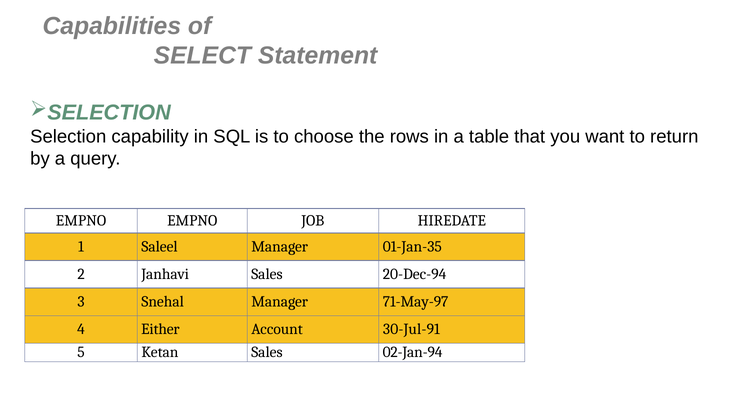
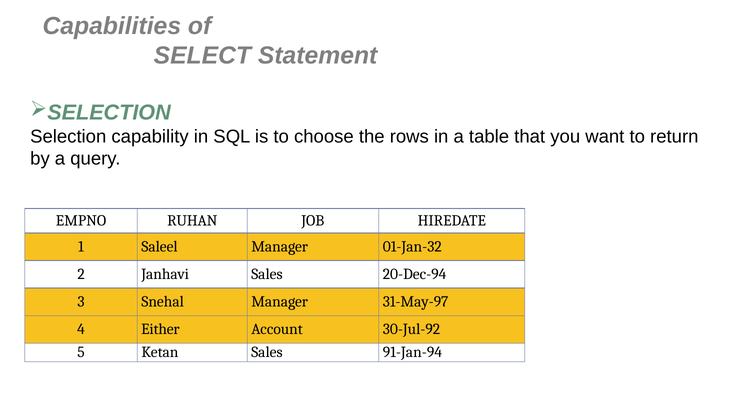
EMPNO EMPNO: EMPNO -> RUHAN (192, 221)
01-Jan-35: 01-Jan-35 -> 01-Jan-32 (412, 247)
71-May-97: 71-May-97 -> 31-May-97 (416, 302)
30-Jul-91: 30-Jul-91 -> 30-Jul-92 (411, 329)
02-Jan-94: 02-Jan-94 -> 91-Jan-94 (412, 352)
